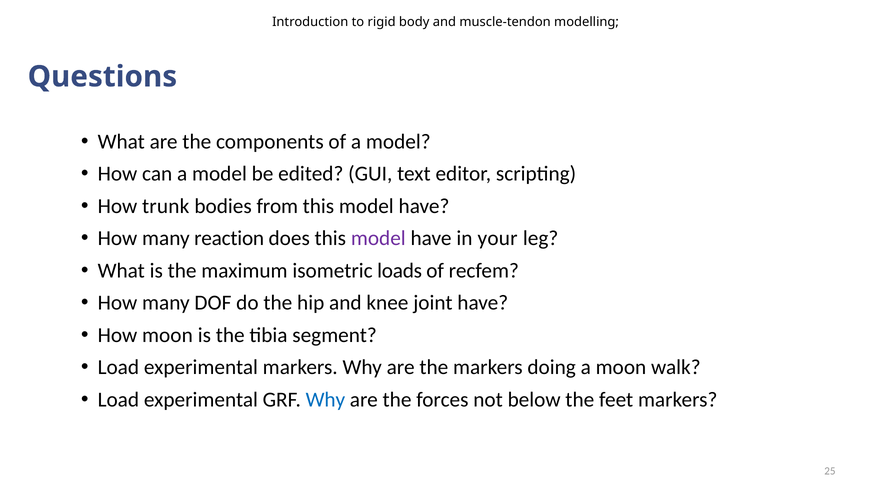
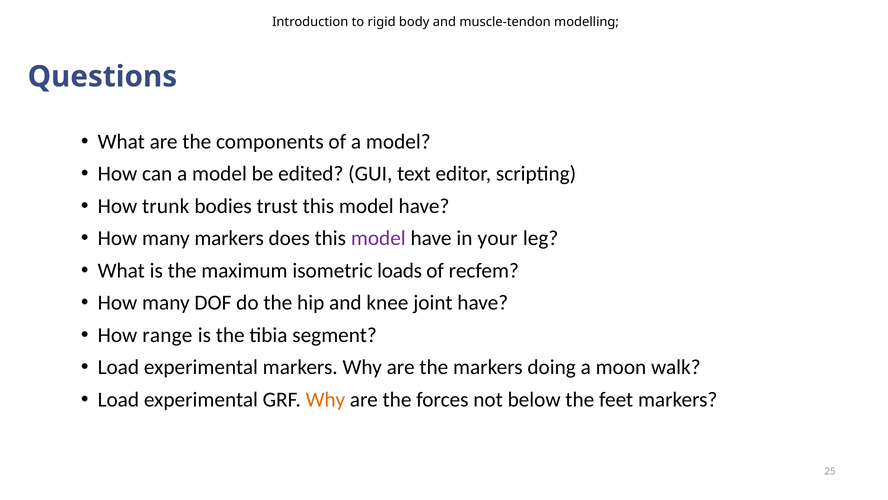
from: from -> trust (277, 206)
many reaction: reaction -> markers (229, 238)
How moon: moon -> range (167, 335)
Why colour: blue -> orange (325, 399)
